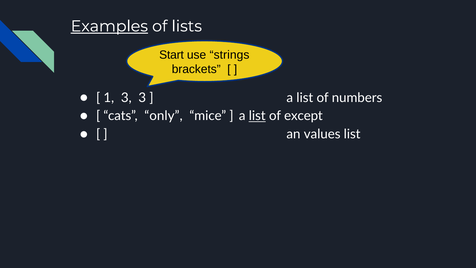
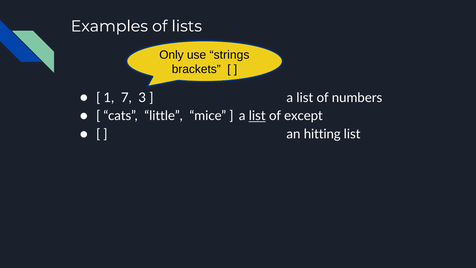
Examples underline: present -> none (109, 26)
Start: Start -> Only (171, 55)
1 3: 3 -> 7 (126, 98)
only: only -> little (164, 116)
values: values -> hitting (322, 134)
